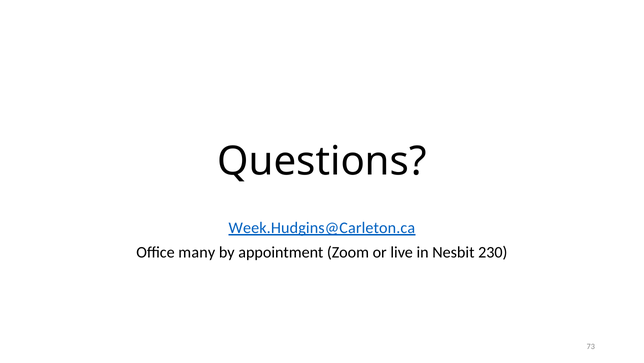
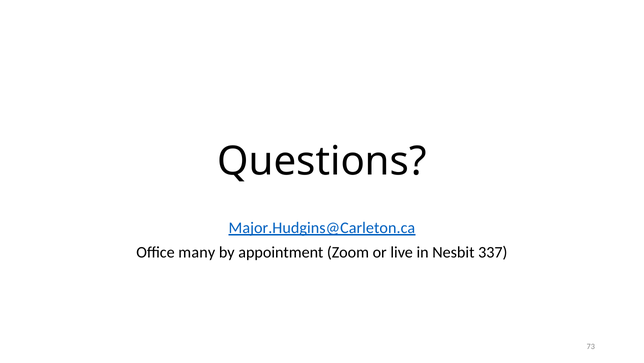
Week.Hudgins@Carleton.ca: Week.Hudgins@Carleton.ca -> Major.Hudgins@Carleton.ca (322, 228)
230: 230 -> 337 (493, 252)
